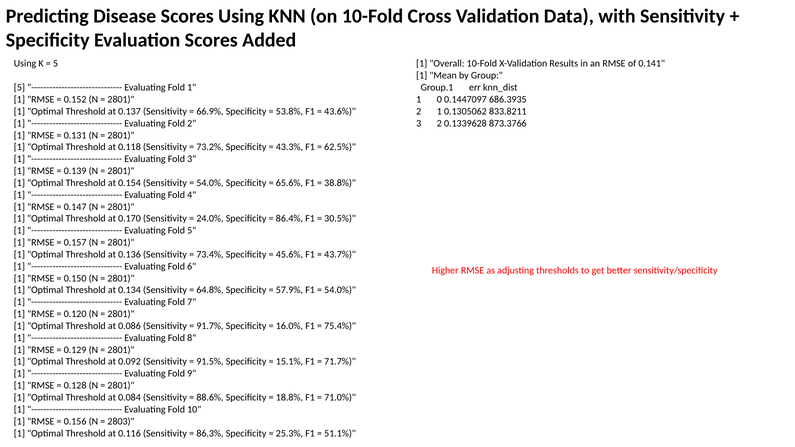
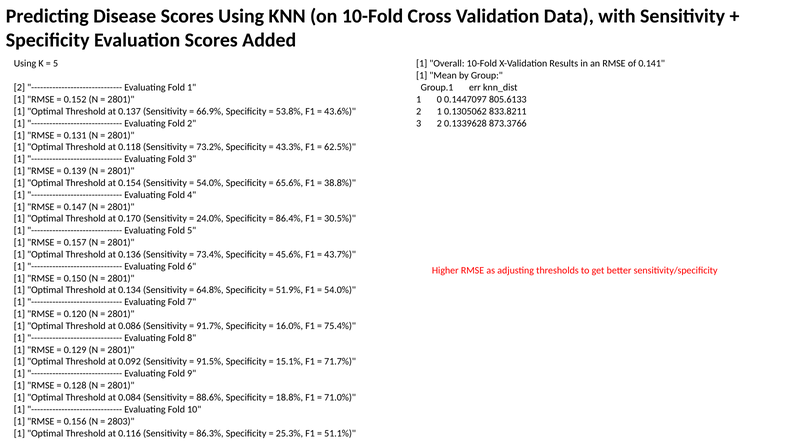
5: 5 -> 2 (19, 88)
686.3935: 686.3935 -> 805.6133 (508, 100)
57.9%: 57.9% -> 51.9% (289, 290)
